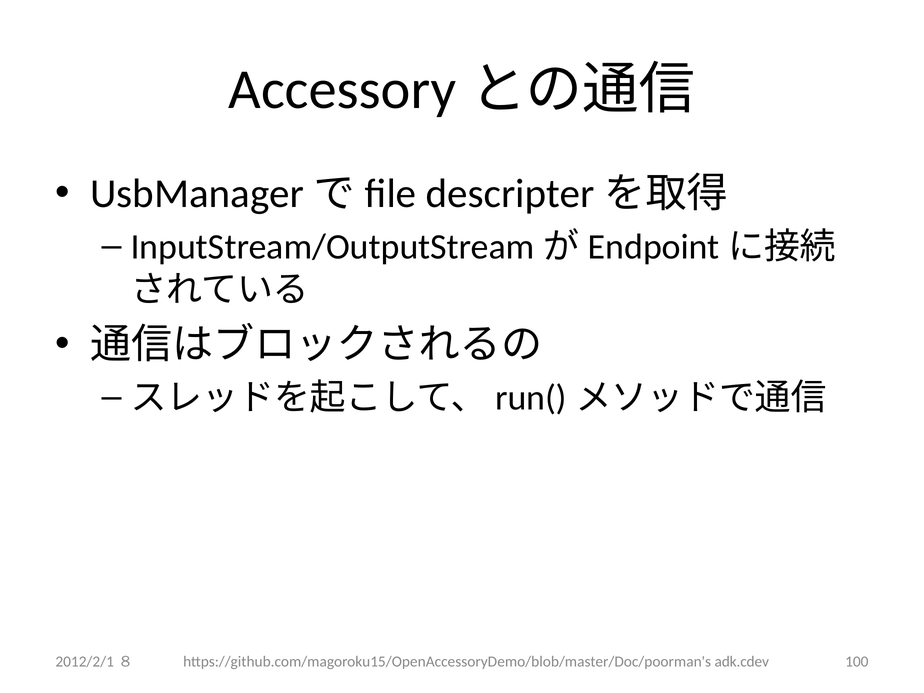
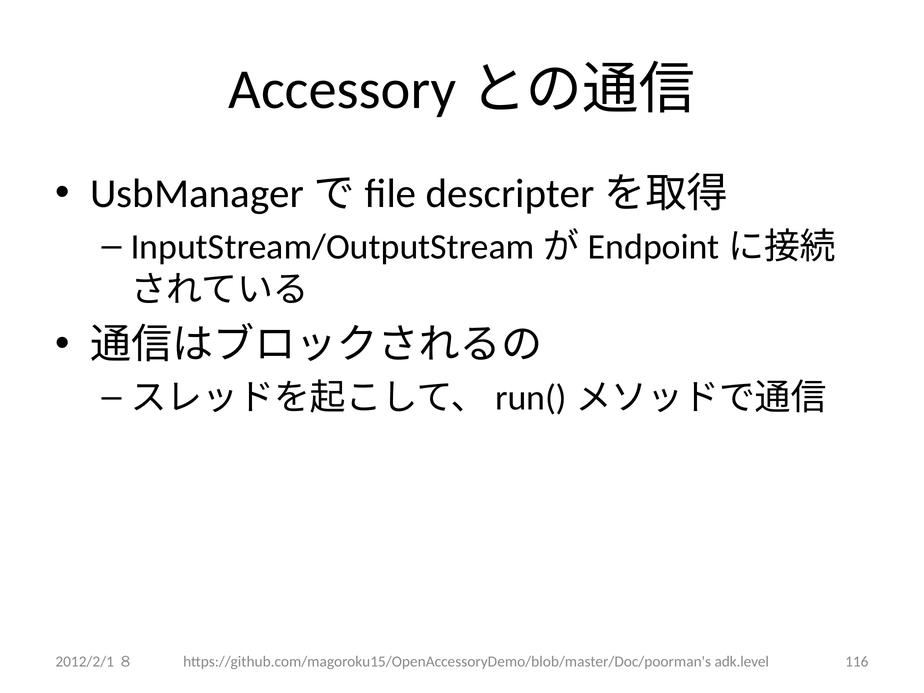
adk.cdev: adk.cdev -> adk.level (742, 662)
100: 100 -> 116 (857, 662)
